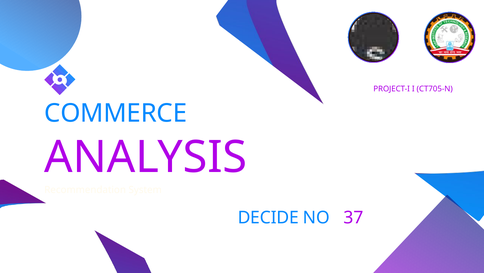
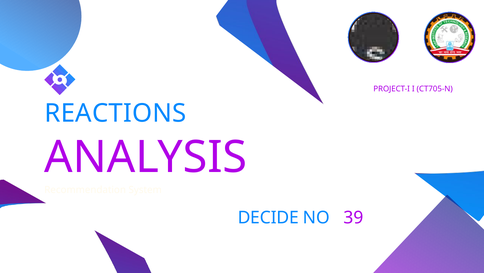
COMMERCE: COMMERCE -> REACTIONS (115, 113)
37: 37 -> 39 (354, 217)
